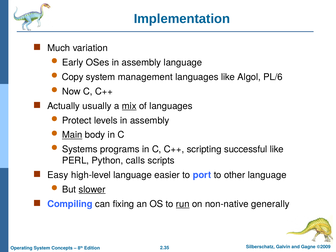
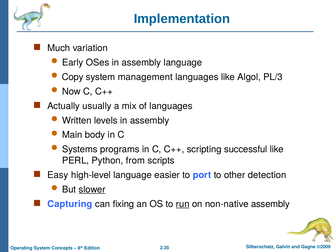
PL/6: PL/6 -> PL/3 (273, 77)
mix underline: present -> none (129, 106)
Protect: Protect -> Written (77, 120)
Main underline: present -> none (72, 135)
calls: calls -> from (135, 161)
other language: language -> detection (267, 175)
Compiling: Compiling -> Capturing (70, 204)
non-native generally: generally -> assembly (270, 204)
